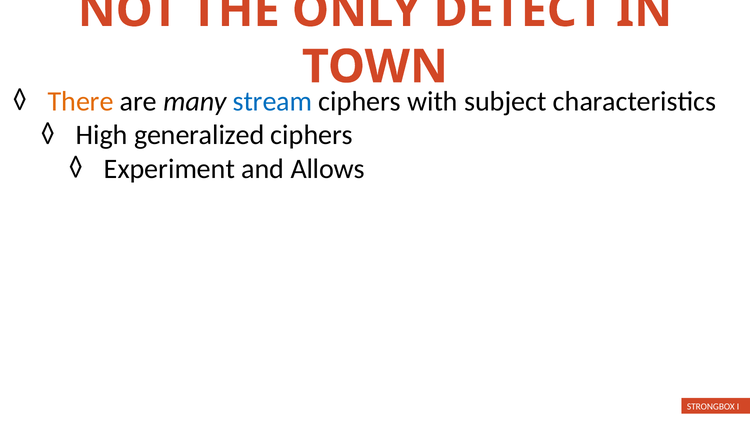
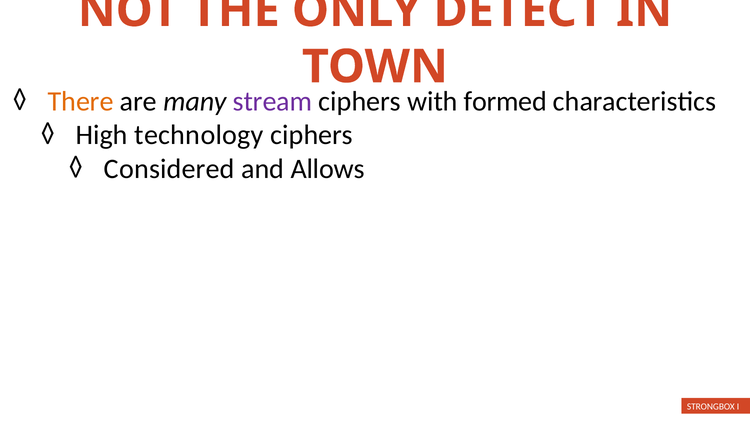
stream colour: blue -> purple (272, 101)
subject: subject -> formed (505, 101)
generalized: generalized -> technology (199, 135)
Experiment: Experiment -> Considered (169, 169)
